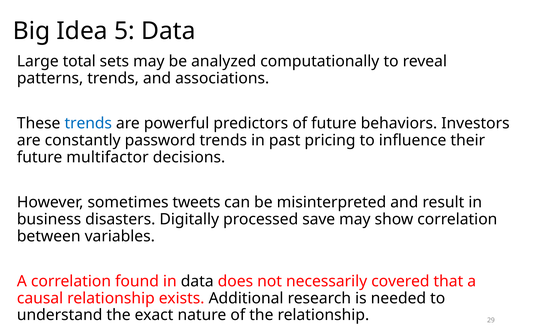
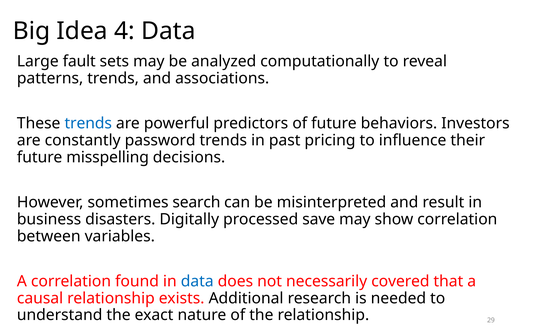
5: 5 -> 4 (124, 31)
total: total -> fault (79, 61)
multifactor: multifactor -> misspelling (108, 157)
tweets: tweets -> search (196, 202)
data colour: black -> blue (197, 281)
